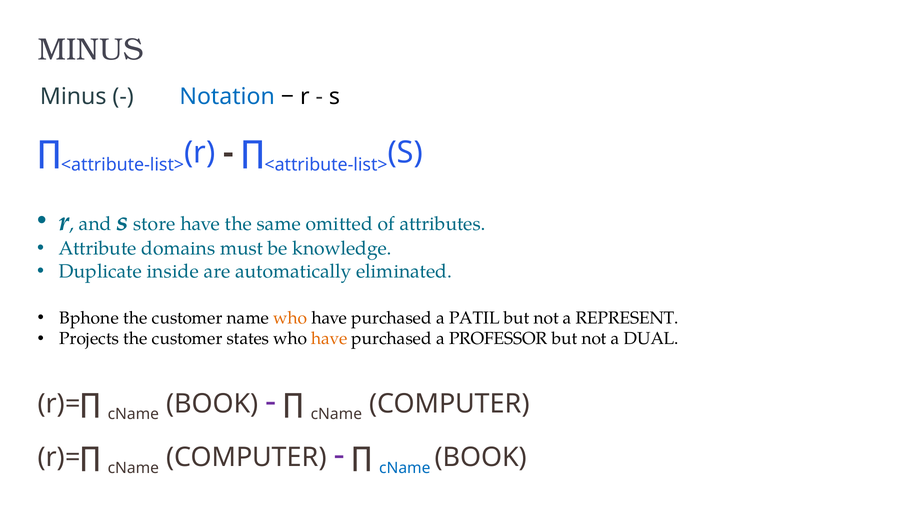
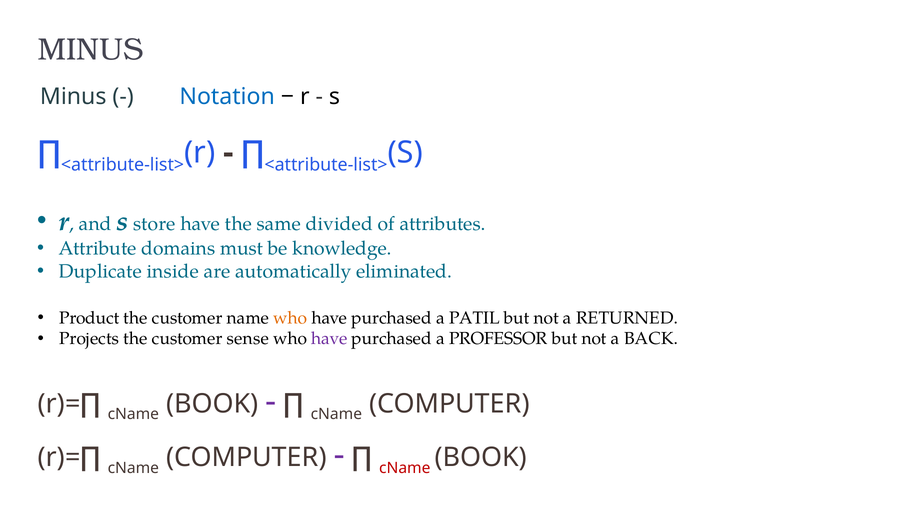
omitted: omitted -> divided (339, 224)
Bphone: Bphone -> Product (89, 318)
REPRESENT: REPRESENT -> RETURNED (627, 318)
states: states -> sense (248, 339)
have colour: orange -> purple (329, 339)
DUAL: DUAL -> BACK (651, 339)
cName colour: blue -> red (405, 468)
